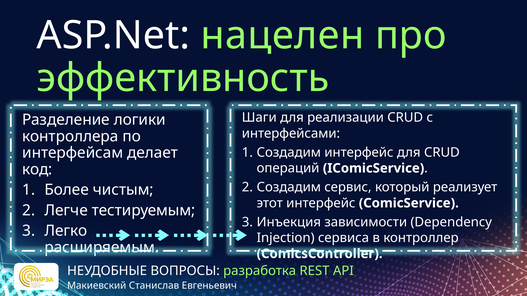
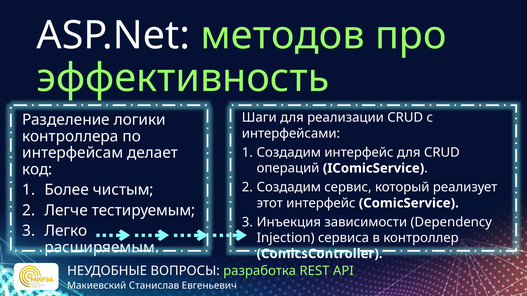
нацелен: нацелен -> методов (283, 36)
